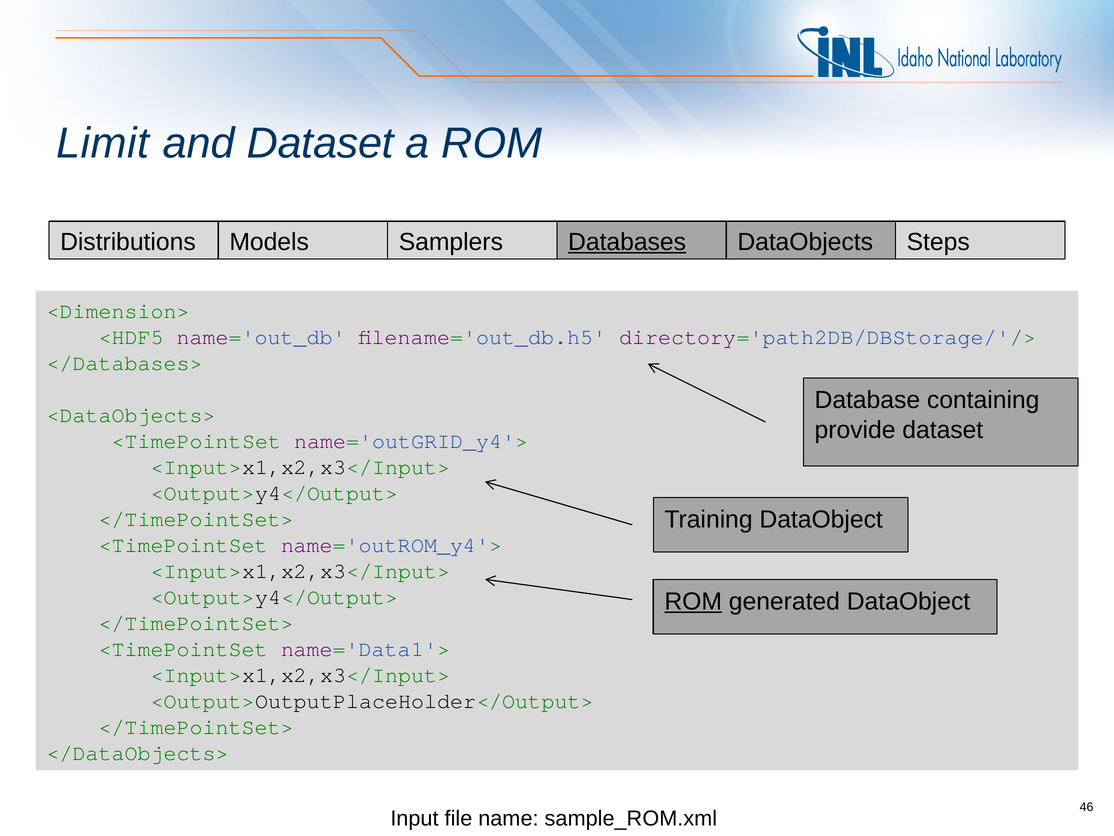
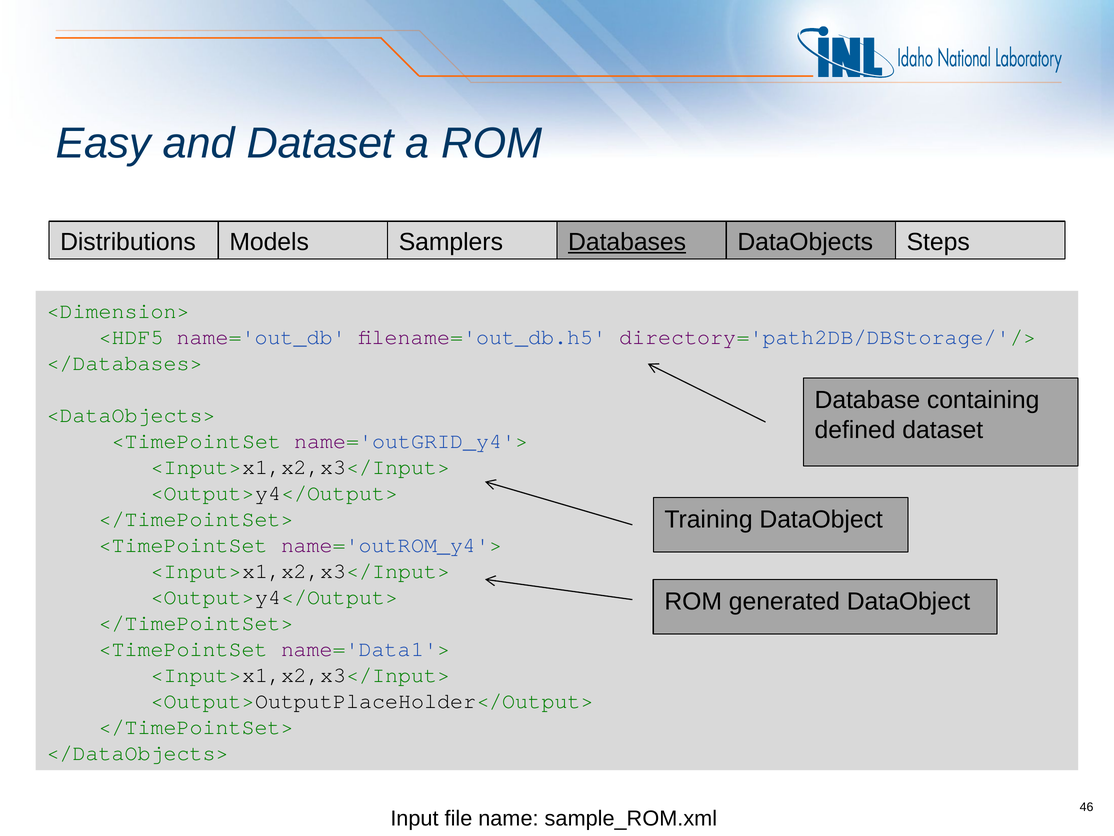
Limit: Limit -> Easy (103, 143)
provide: provide -> defined (855, 430)
ROM underline: present -> none (693, 601)
